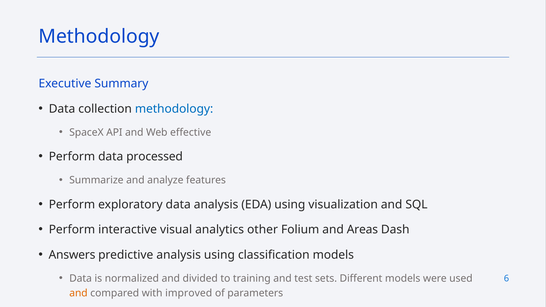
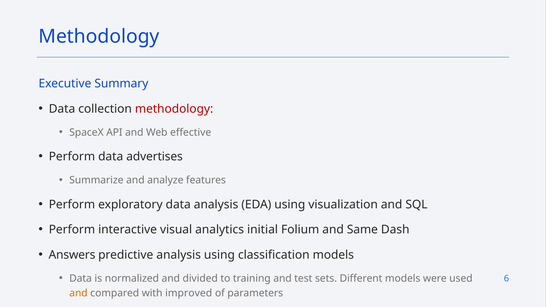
methodology colour: blue -> red (174, 109)
processed: processed -> advertises (155, 157)
other: other -> initial (263, 230)
Areas: Areas -> Same (362, 230)
